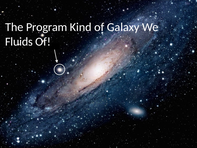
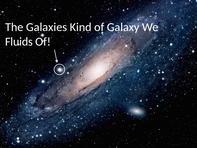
Program: Program -> Galaxies (47, 27)
